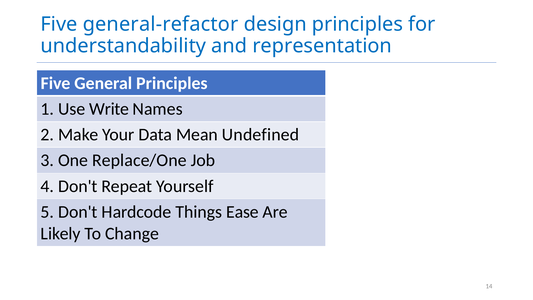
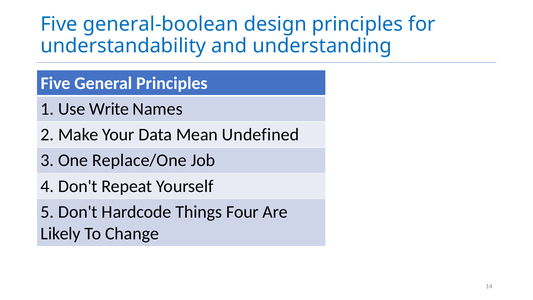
general-refactor: general-refactor -> general-boolean (161, 24)
representation: representation -> understanding (322, 46)
Ease: Ease -> Four (242, 212)
